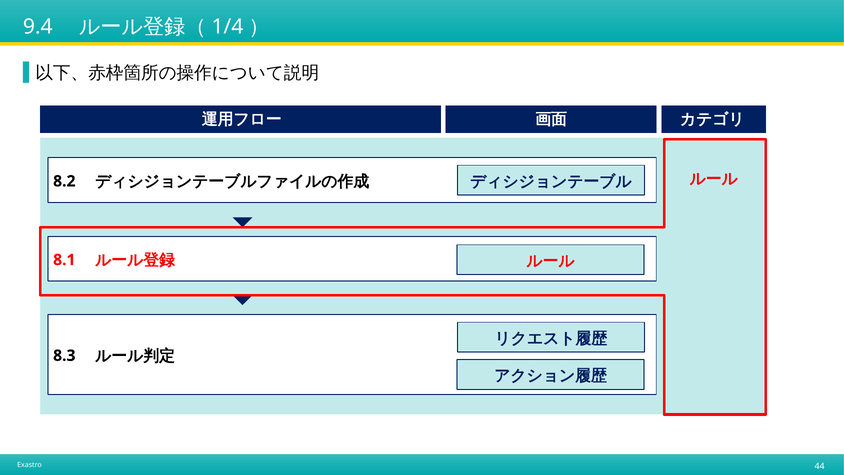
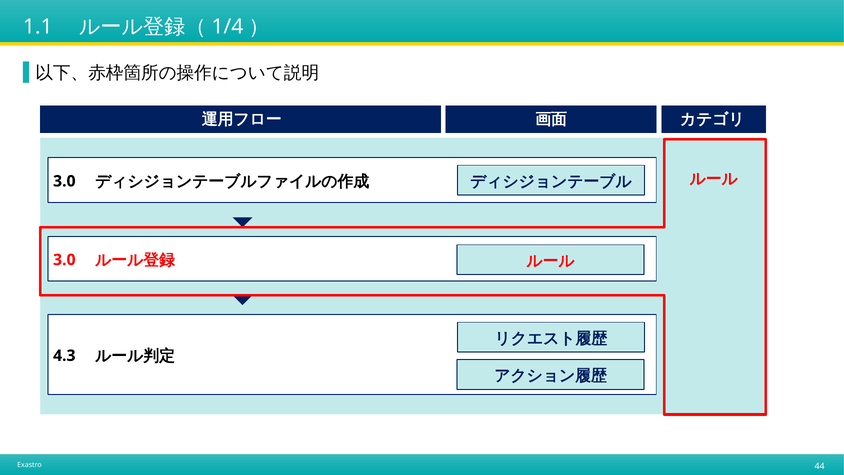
9.4: 9.4 -> 1.1 (38, 27)
8.2: 8.2 -> 3.0 (64, 181)
8.1: 8.1 -> 3.0 (64, 260)
8.3: 8.3 -> 4.3 (64, 355)
